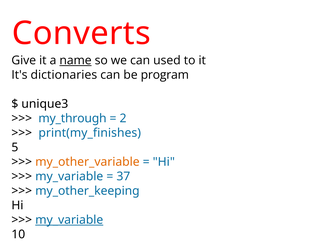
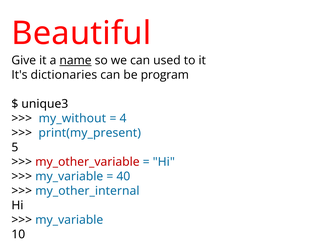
Converts: Converts -> Beautiful (81, 33)
my_through: my_through -> my_without (72, 118)
2: 2 -> 4 (123, 118)
print(my_finishes: print(my_finishes -> print(my_present (90, 133)
my_other_variable colour: orange -> red (87, 162)
37: 37 -> 40 (123, 177)
my_other_keeping: my_other_keeping -> my_other_internal (87, 191)
my_variable underline: present -> none (69, 220)
